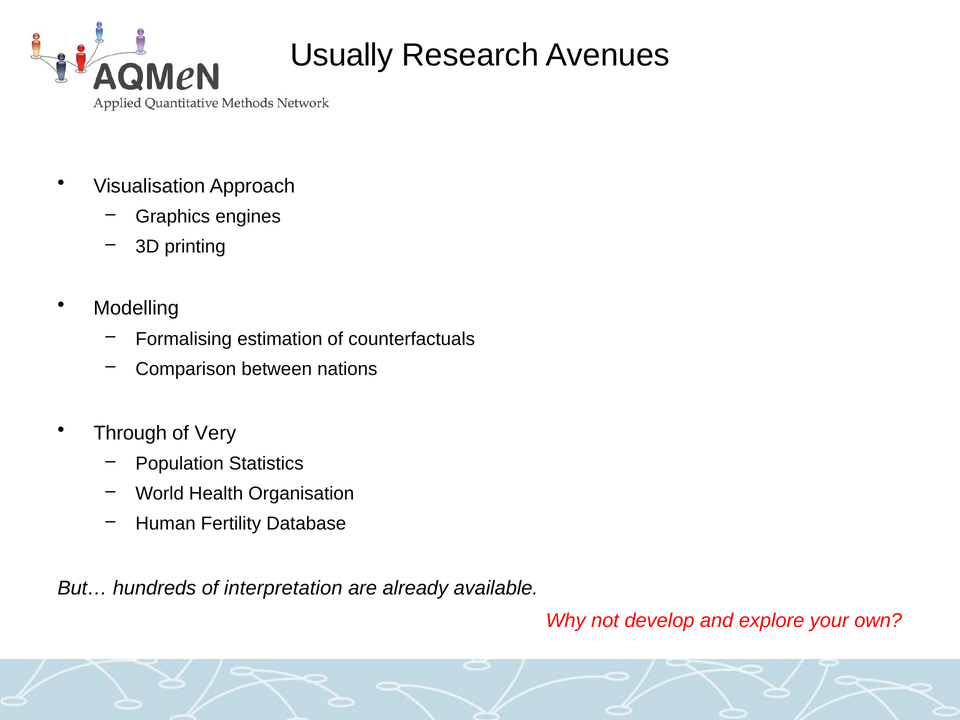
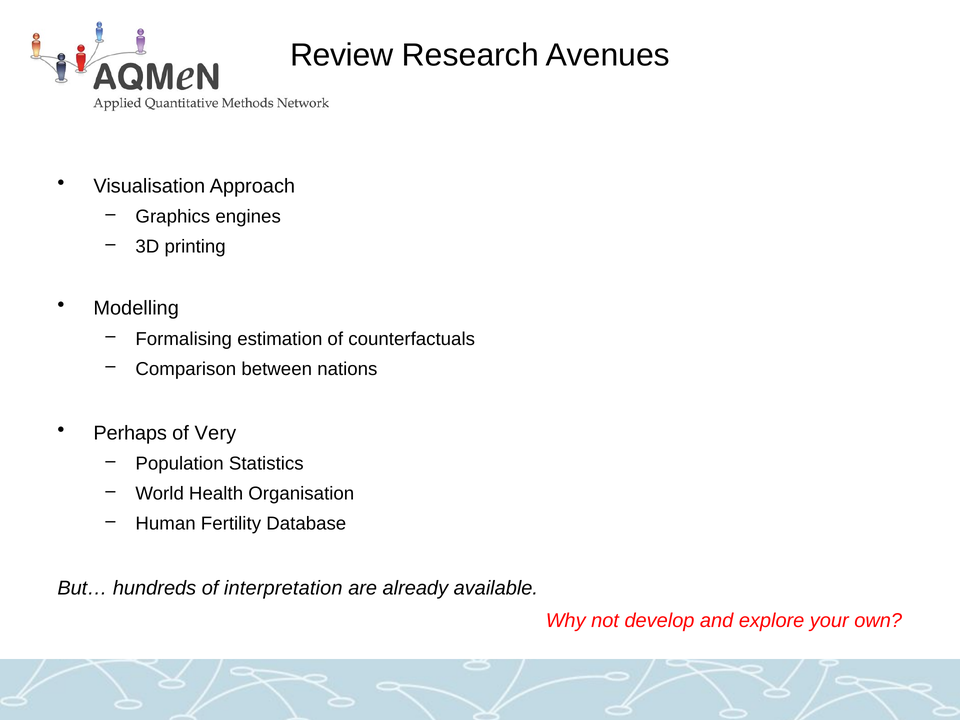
Usually: Usually -> Review (342, 55)
Through: Through -> Perhaps (130, 433)
